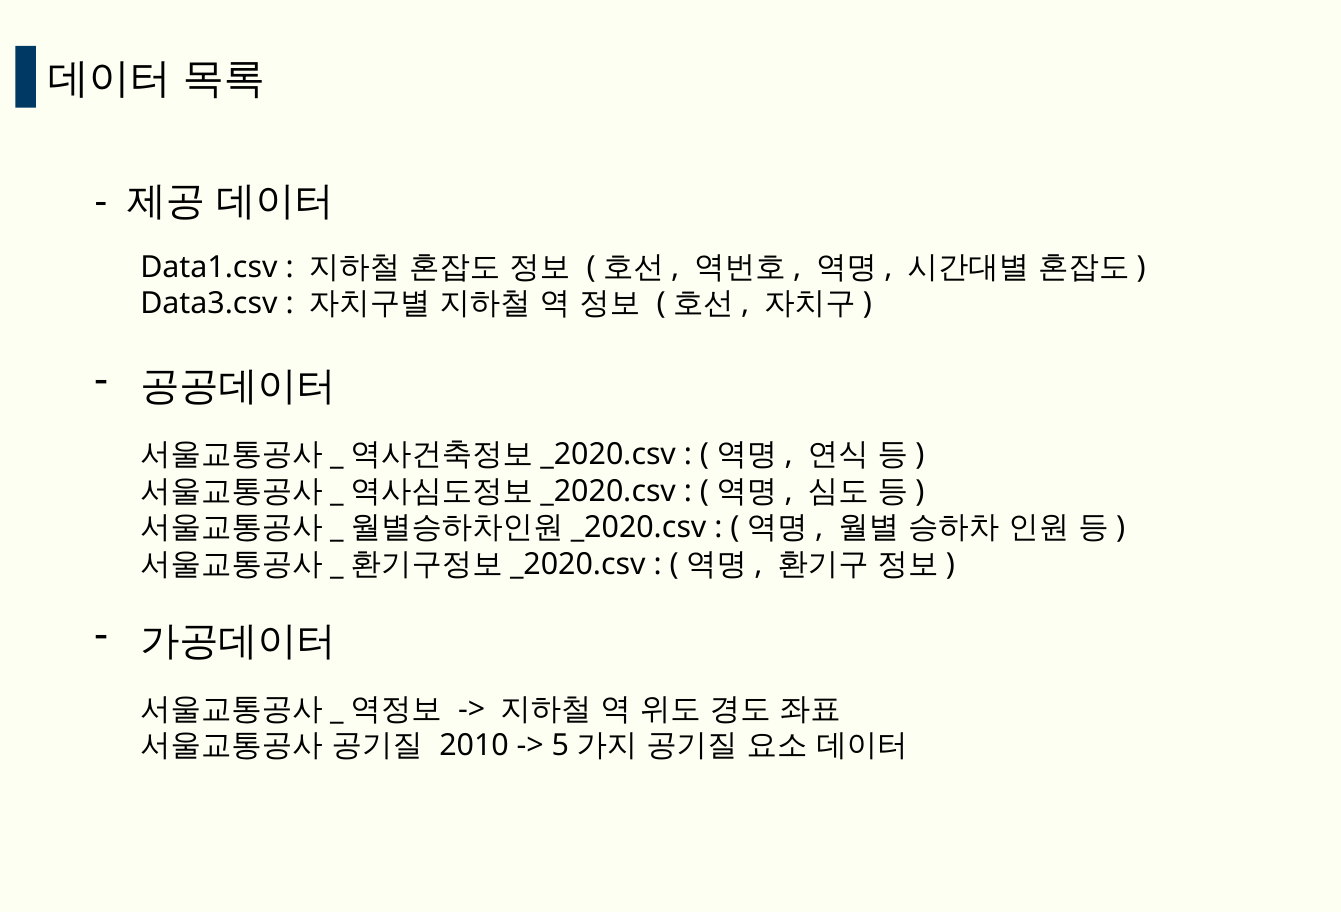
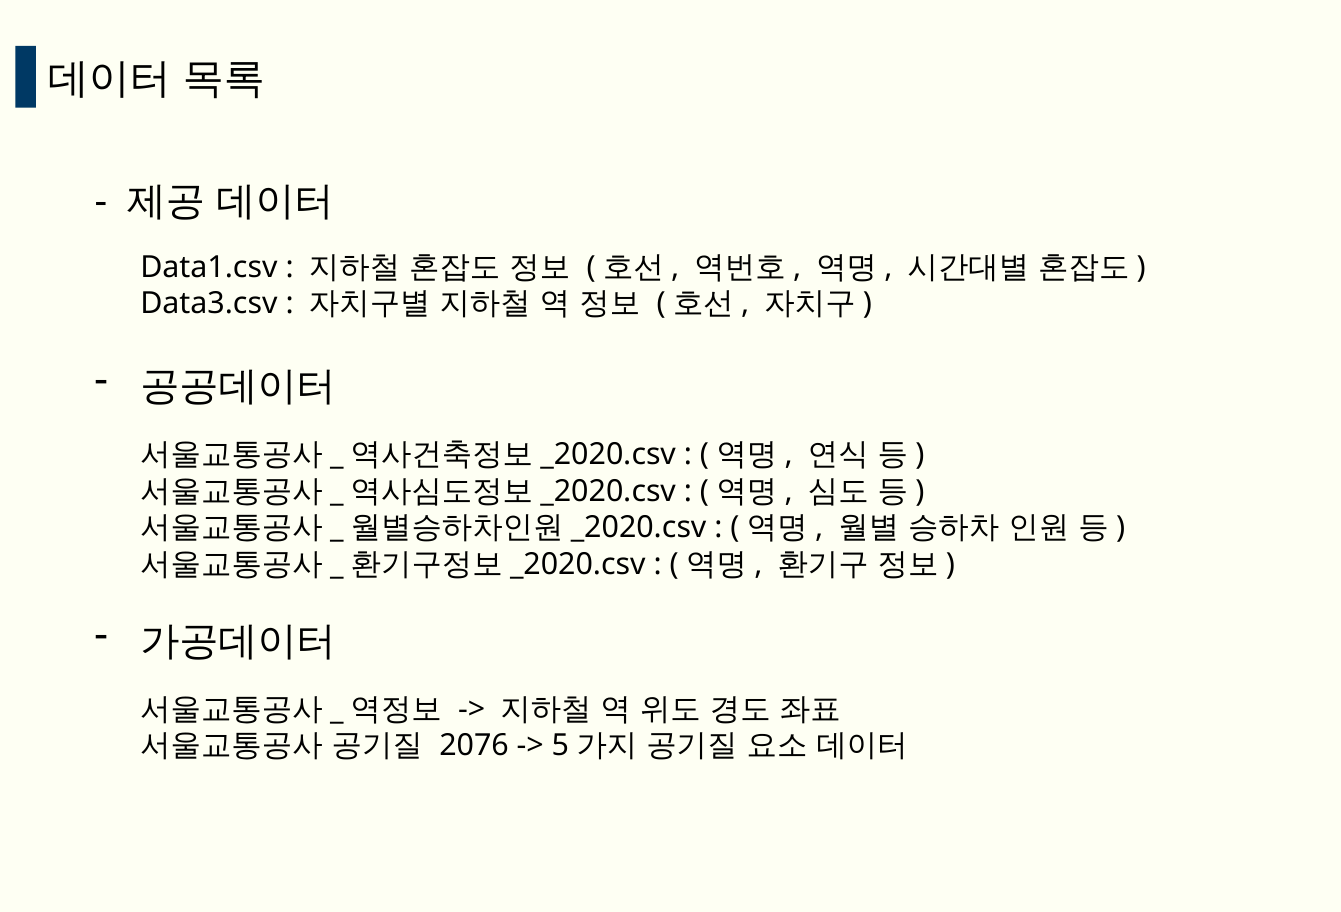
2010: 2010 -> 2076 (474, 746)
